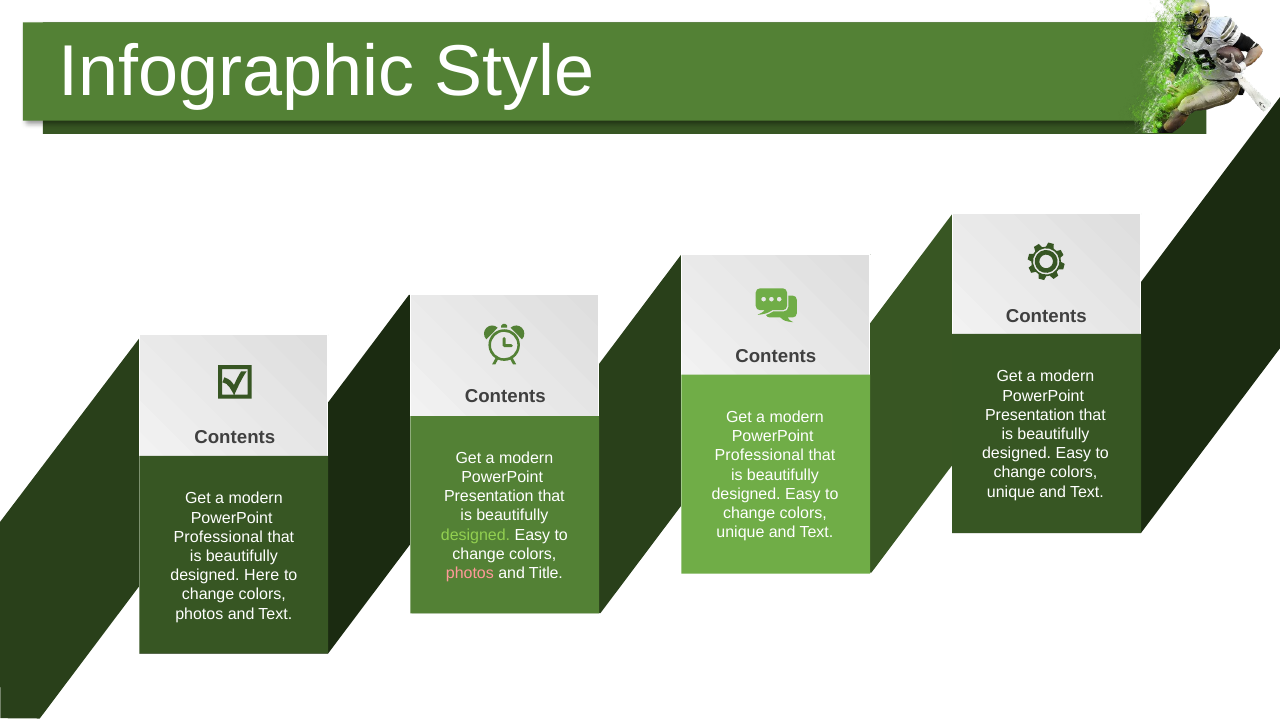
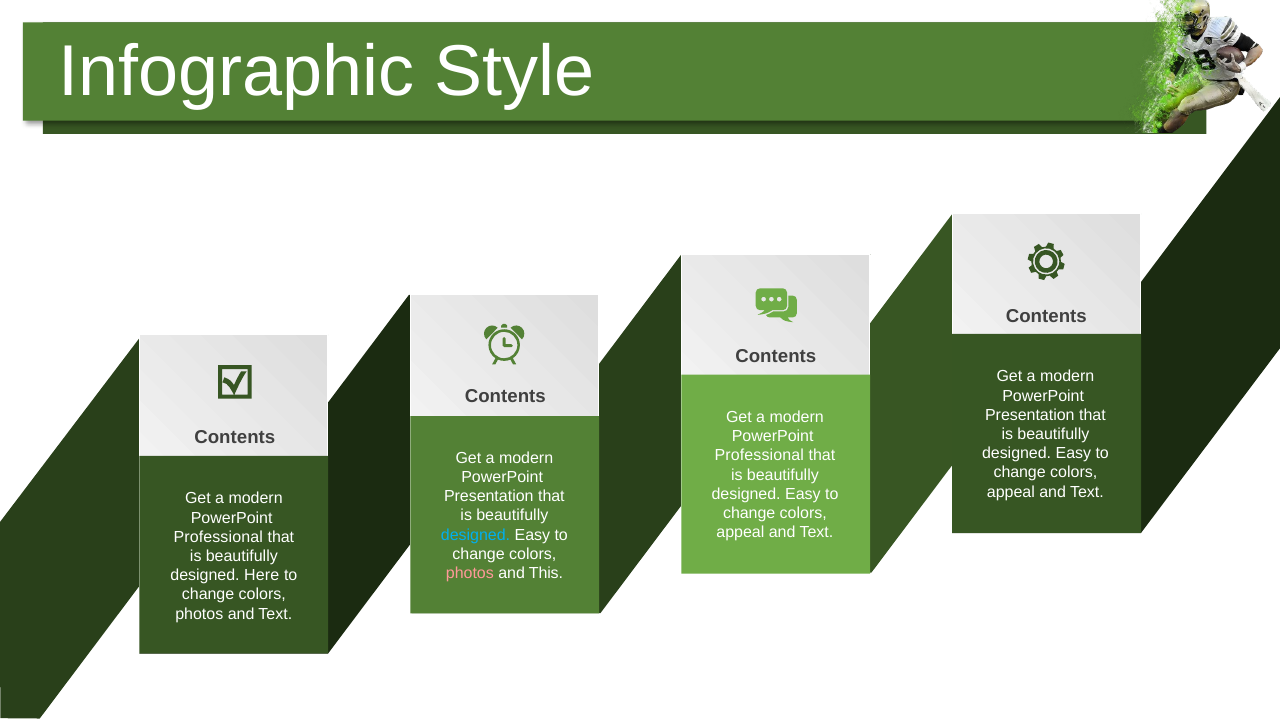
unique: unique -> appeal (1011, 492)
unique: unique -> appeal (740, 532)
designed colour: light green -> light blue (476, 535)
Title: Title -> This (546, 573)
